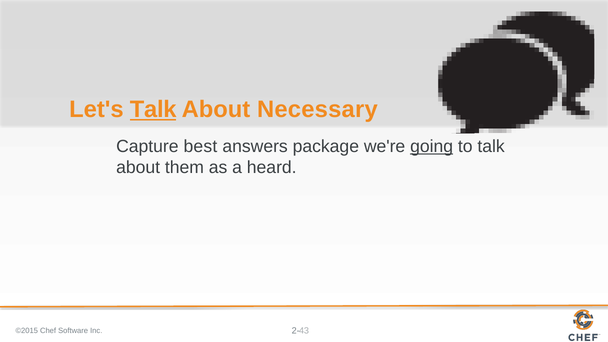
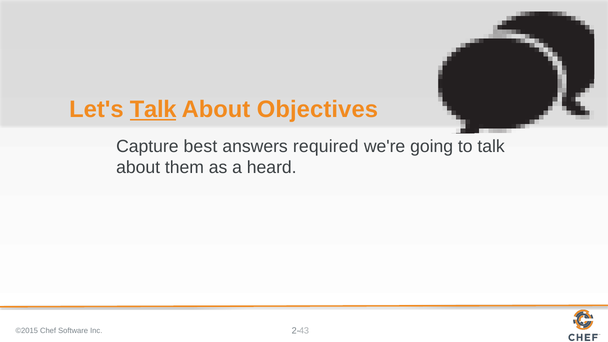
Necessary: Necessary -> Objectives (317, 109)
package: package -> required (326, 146)
going underline: present -> none (432, 146)
